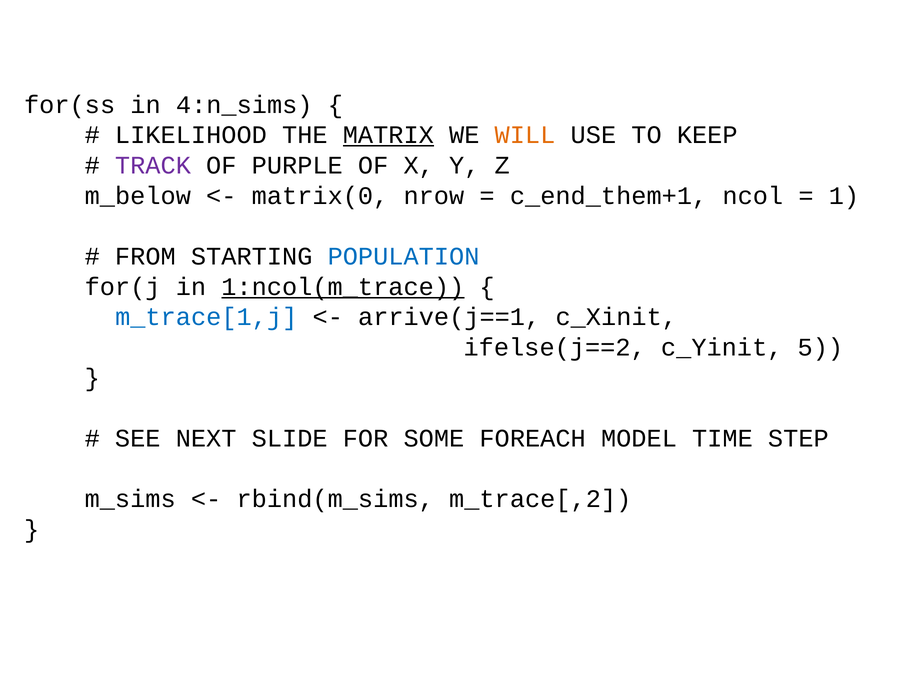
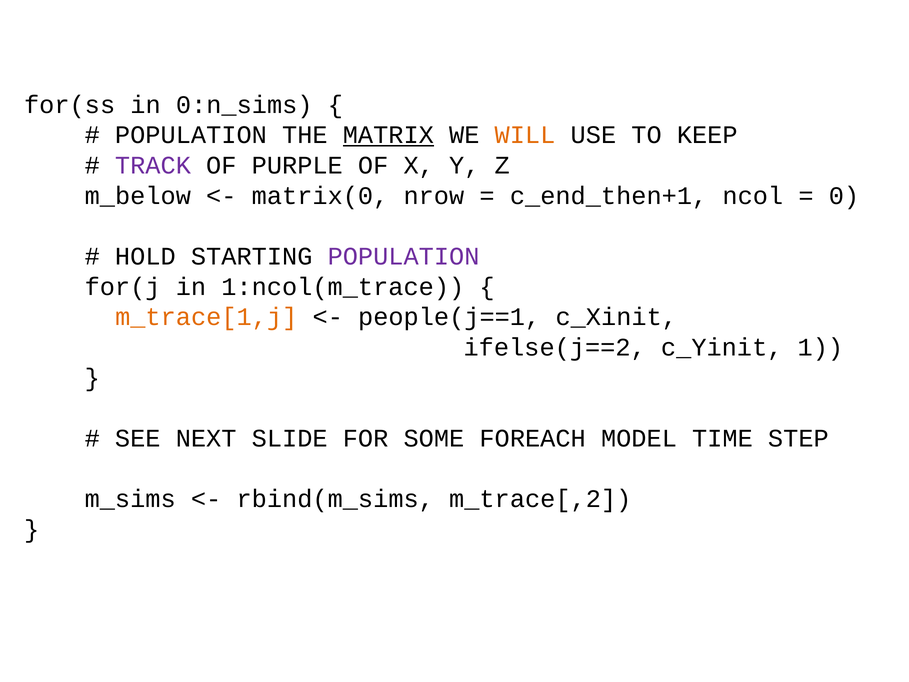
4:n_sims: 4:n_sims -> 0:n_sims (244, 105)
LIKELIHOOD: LIKELIHOOD -> POPULATION (191, 135)
c_end_them+1: c_end_them+1 -> c_end_then+1 (609, 196)
1: 1 -> 0 (844, 196)
FROM: FROM -> HOLD (145, 256)
POPULATION colour: blue -> purple (404, 256)
1:ncol(m_trace underline: present -> none (343, 287)
m_trace[1,j colour: blue -> orange (206, 317)
arrive(j==1: arrive(j==1 -> people(j==1 (449, 317)
5: 5 -> 1 (820, 347)
